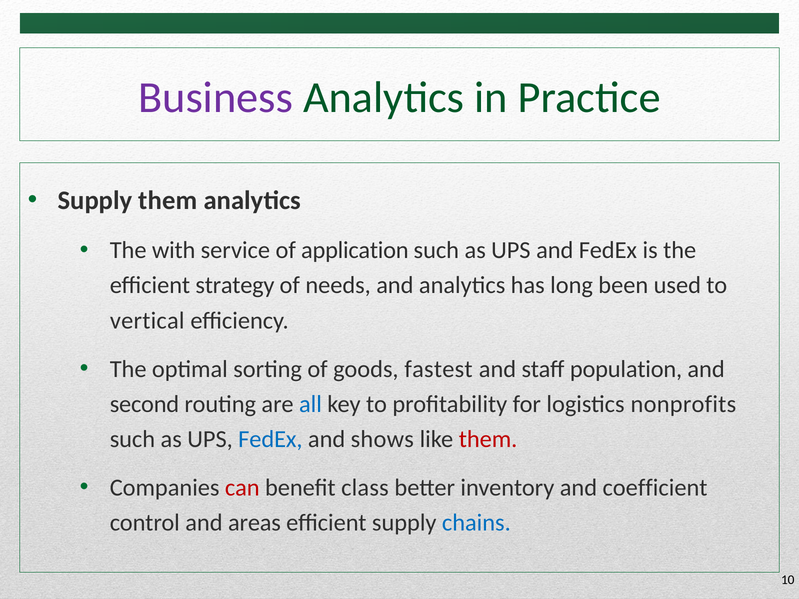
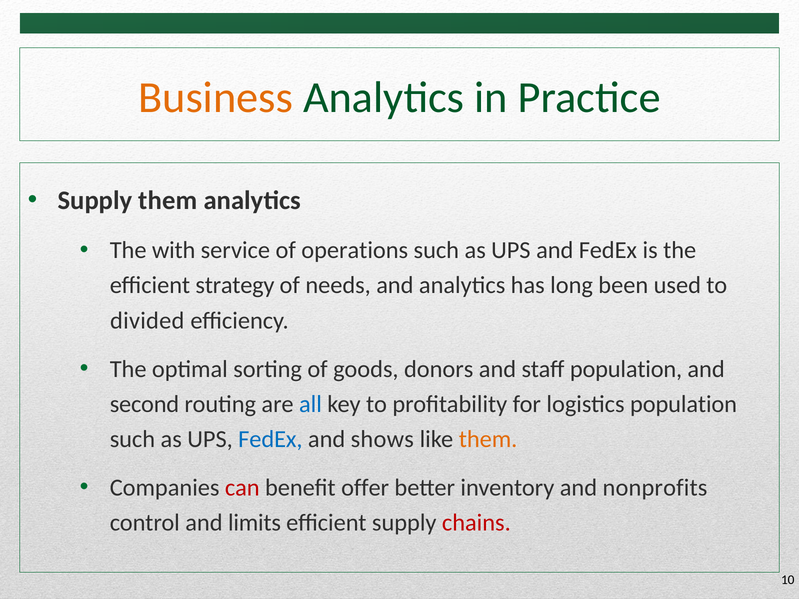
Business colour: purple -> orange (216, 97)
application: application -> operations (355, 250)
vertical: vertical -> divided (147, 321)
fastest: fastest -> donors (439, 369)
logistics nonprofits: nonprofits -> population (684, 404)
them colour: red -> orange (488, 439)
class: class -> offer (365, 488)
coefficient: coefficient -> nonprofits (655, 488)
areas: areas -> limits (255, 523)
chains colour: blue -> red (476, 523)
